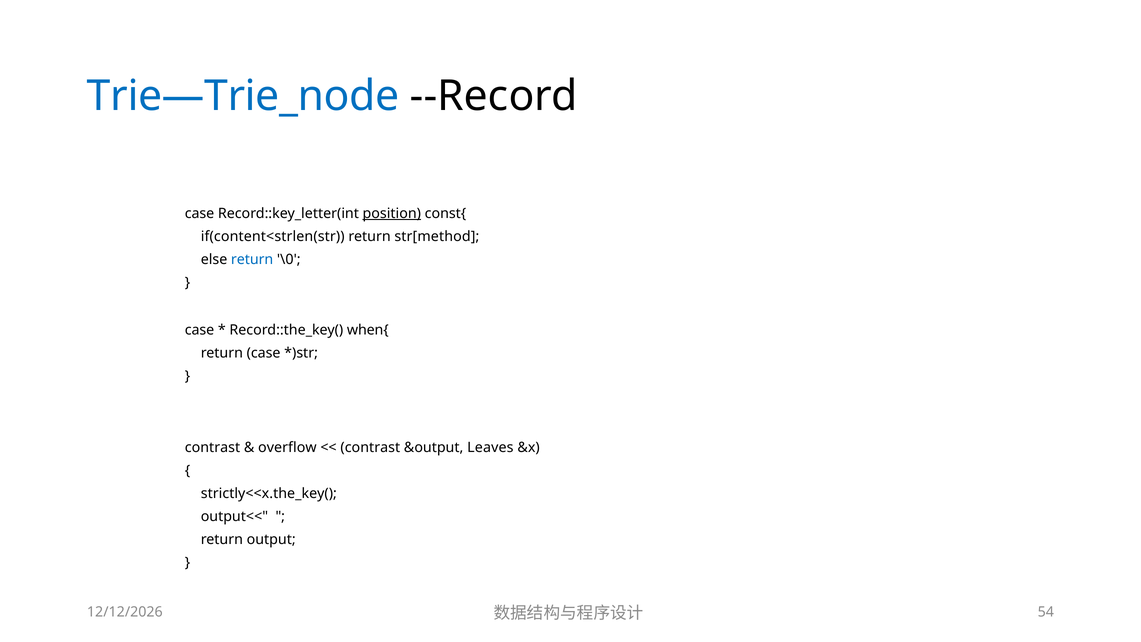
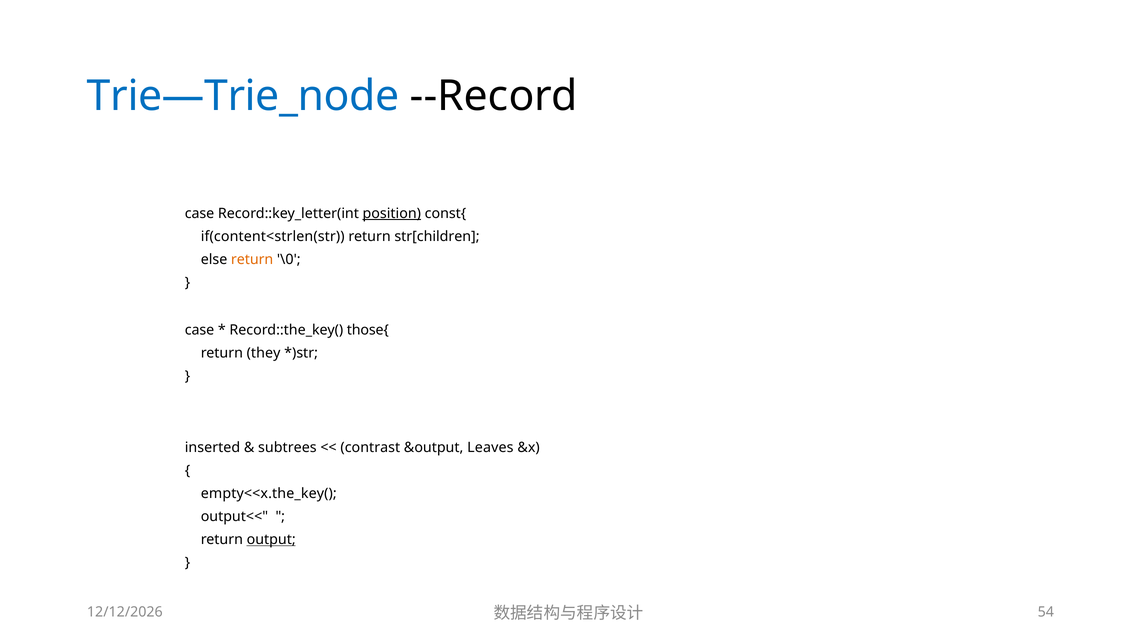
str[method: str[method -> str[children (437, 236)
return colour: blue -> orange (252, 259)
when{: when{ -> those{ (368, 330)
return case: case -> they (264, 353)
contrast: contrast -> inserted (212, 447)
overflow: overflow -> subtrees (287, 447)
strictly<<x.the_key(: strictly<<x.the_key( -> empty<<x.the_key( (269, 493)
output underline: none -> present (271, 540)
